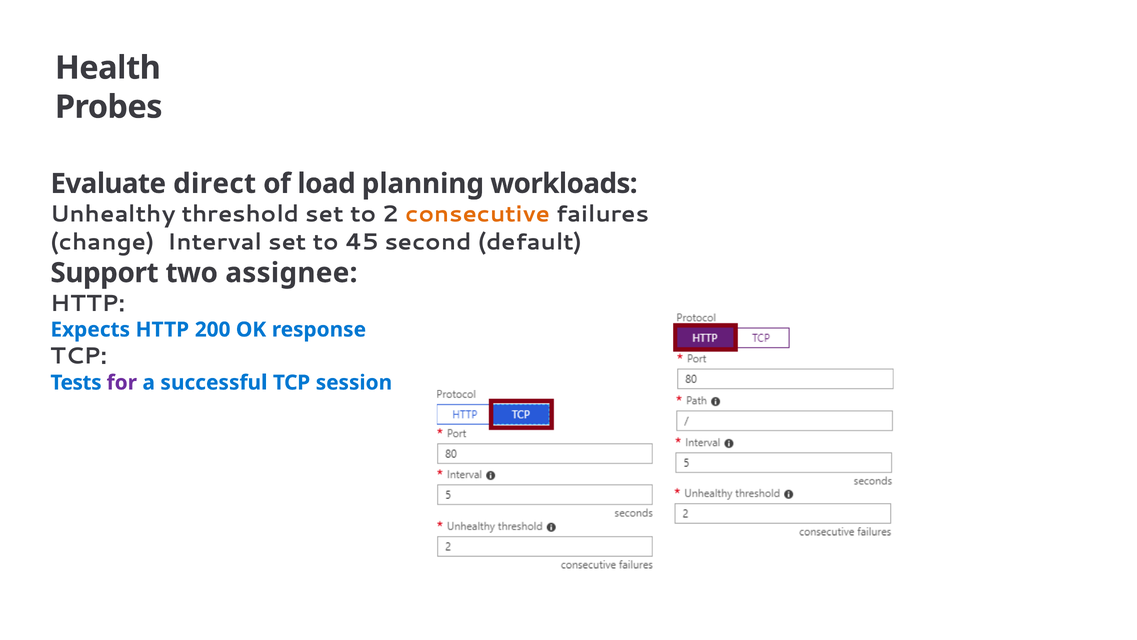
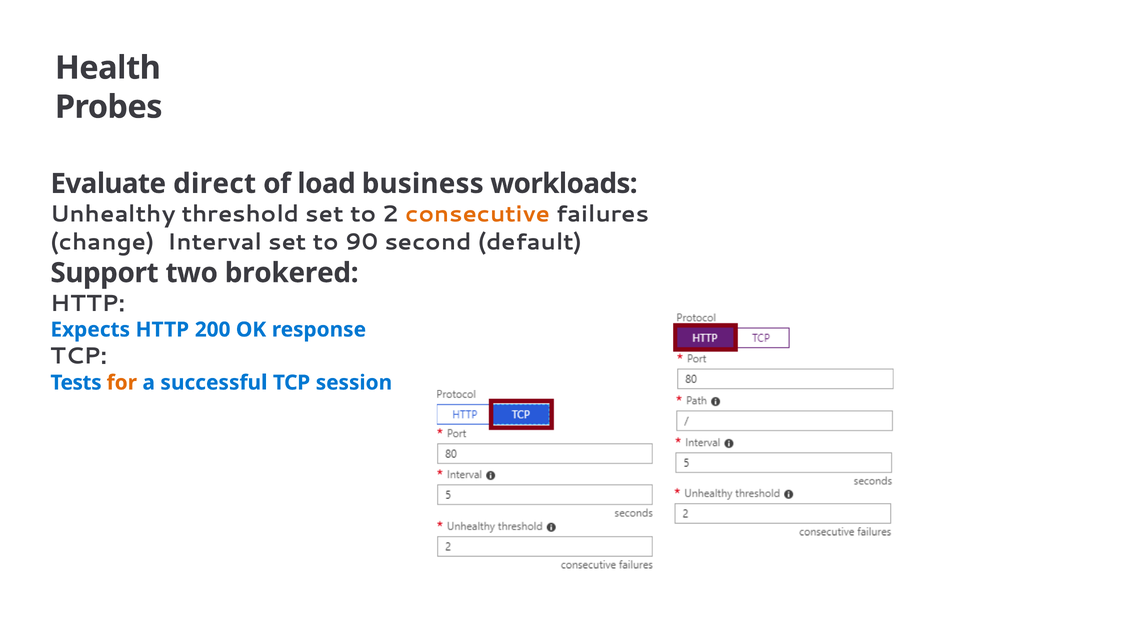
planning: planning -> business (423, 184)
45: 45 -> 90 (362, 242)
assignee: assignee -> brokered (292, 273)
for colour: purple -> orange (122, 383)
